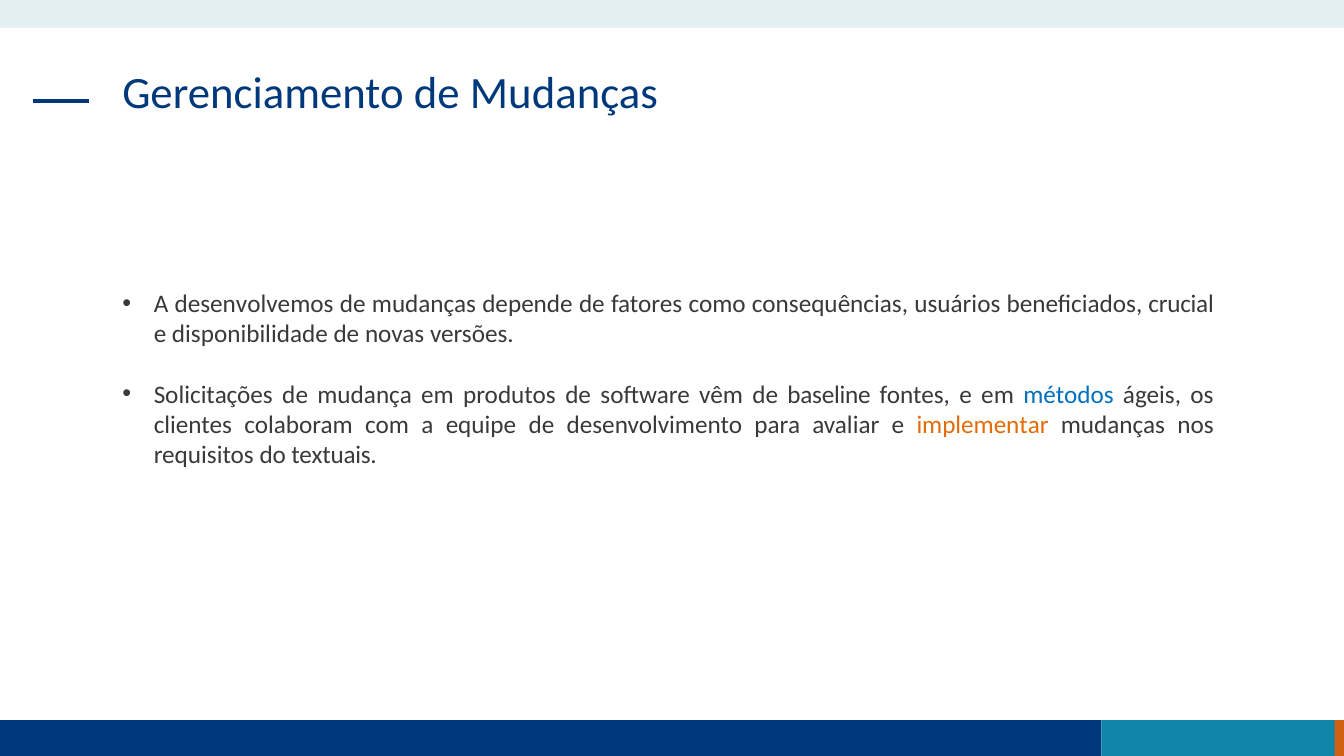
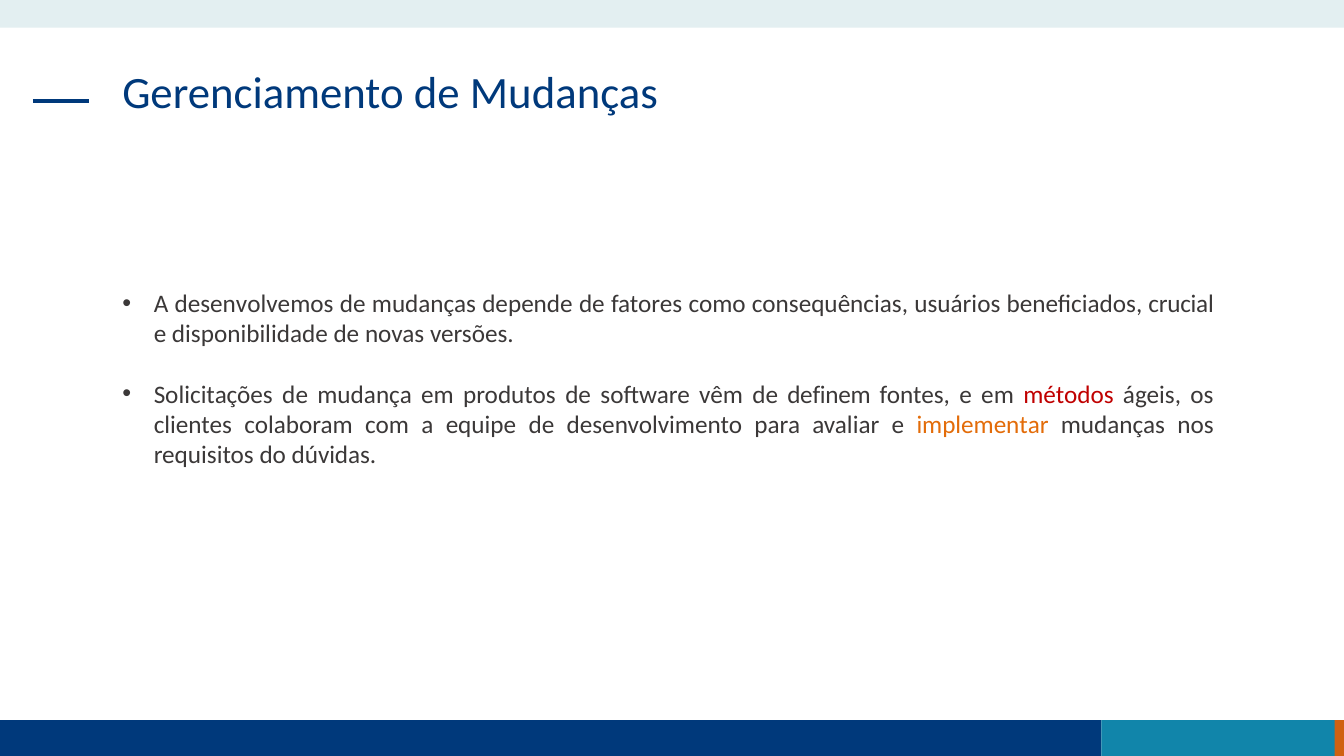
baseline: baseline -> definem (829, 395)
métodos colour: blue -> red (1068, 395)
textuais: textuais -> dúvidas (334, 455)
